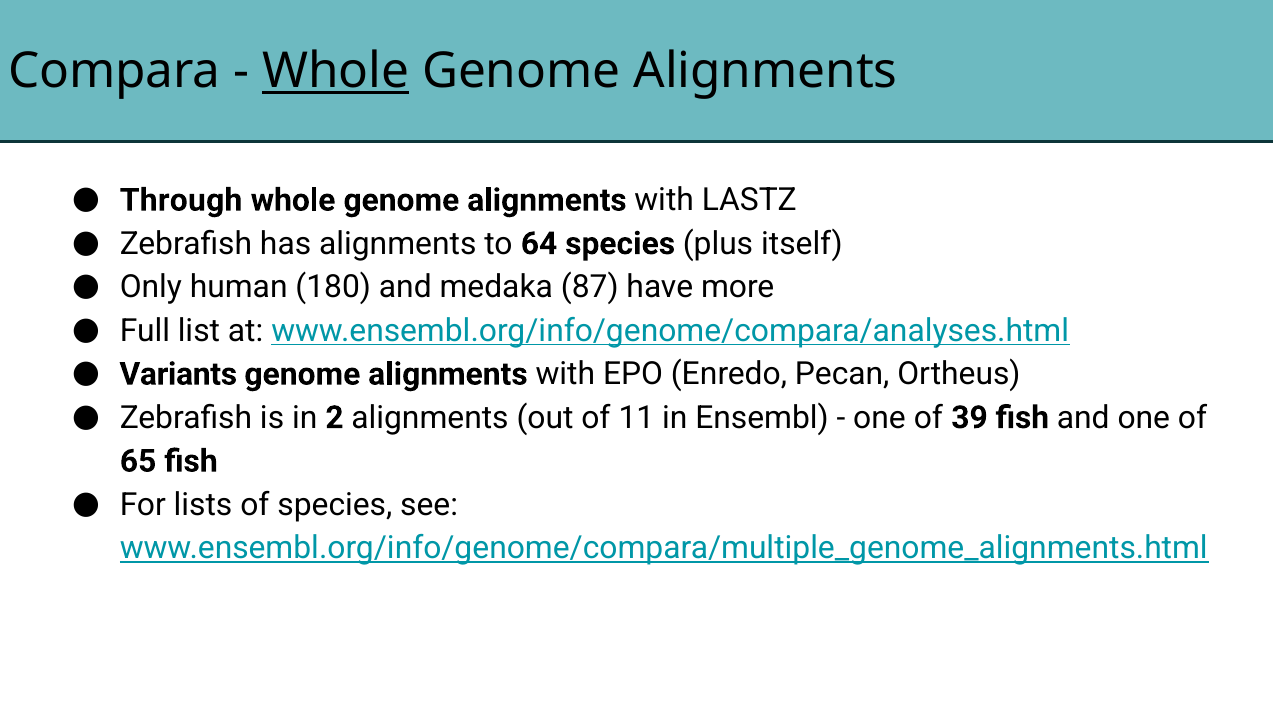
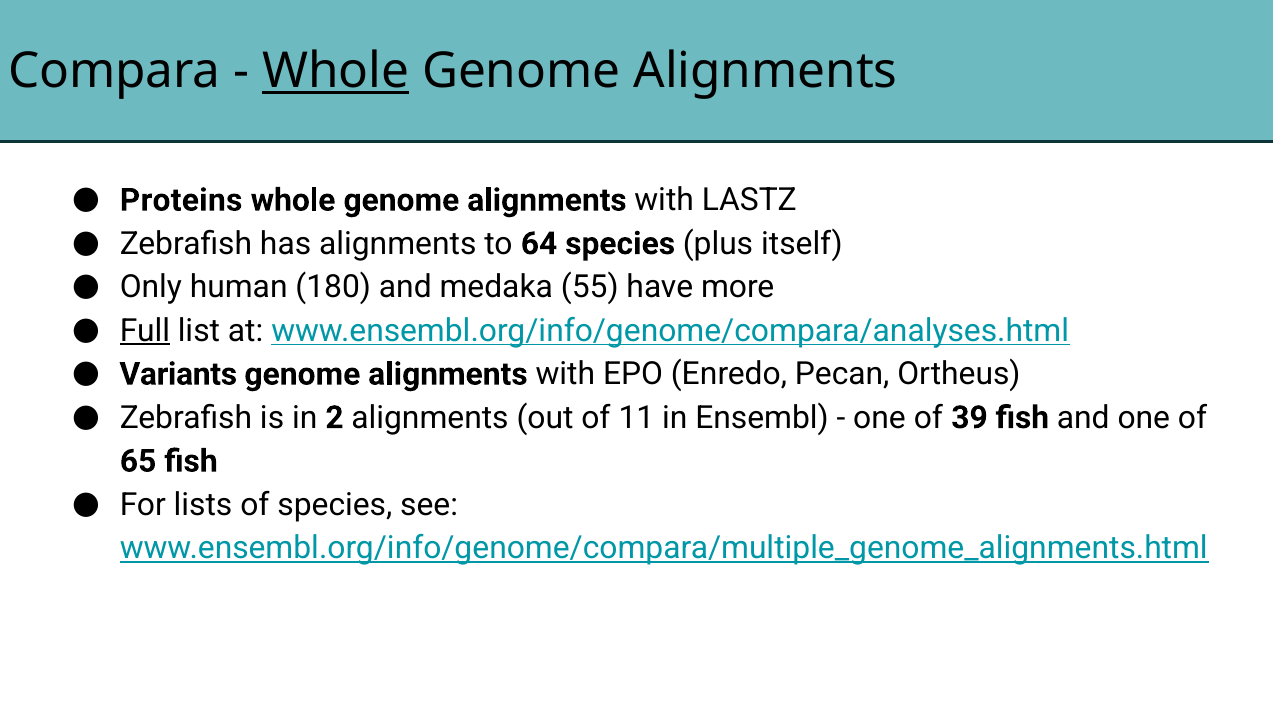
Through: Through -> Proteins (181, 200)
87: 87 -> 55 (590, 287)
Full underline: none -> present (145, 331)
